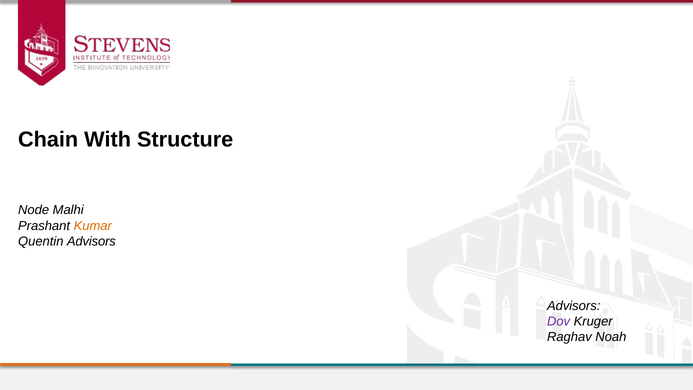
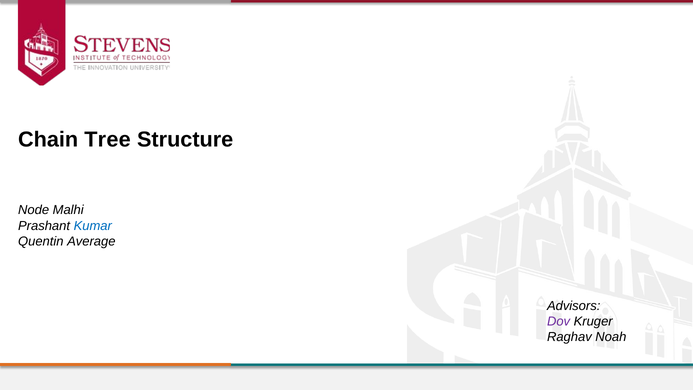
With: With -> Tree (107, 140)
Kumar colour: orange -> blue (93, 226)
Quentin Advisors: Advisors -> Average (91, 241)
